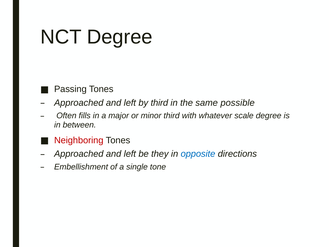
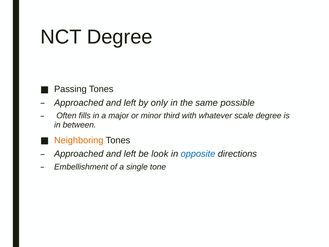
by third: third -> only (159, 103)
Neighboring colour: red -> orange (79, 140)
they: they -> look (160, 154)
